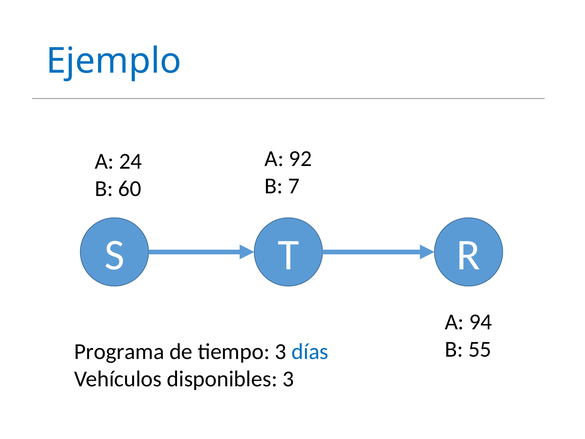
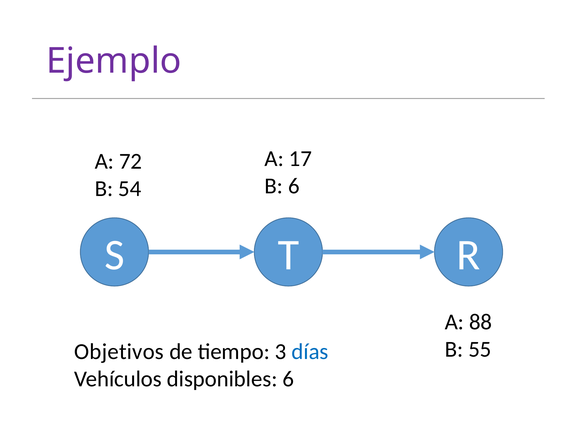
Ejemplo colour: blue -> purple (114, 61)
92: 92 -> 17 (300, 158)
24: 24 -> 72 (131, 161)
B 7: 7 -> 6 (294, 186)
60: 60 -> 54 (130, 189)
94: 94 -> 88 (481, 322)
Programa: Programa -> Objetivos (119, 352)
disponibles 3: 3 -> 6 (288, 379)
